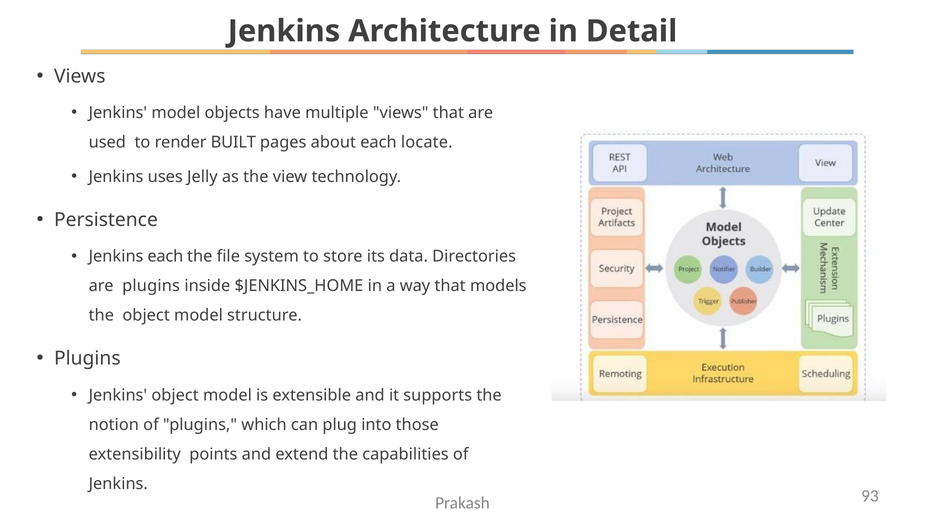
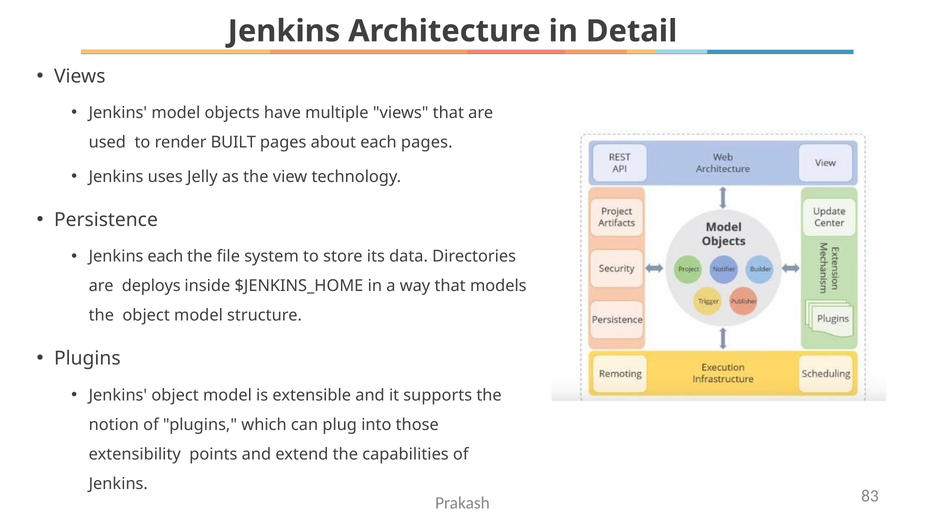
each locate: locate -> pages (427, 142)
are plugins: plugins -> deploys (151, 286)
93: 93 -> 83 (870, 496)
